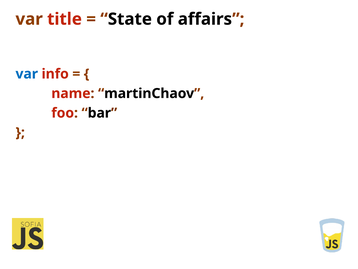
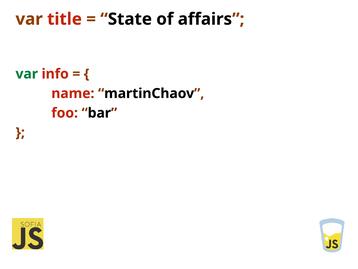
var colour: blue -> green (27, 74)
